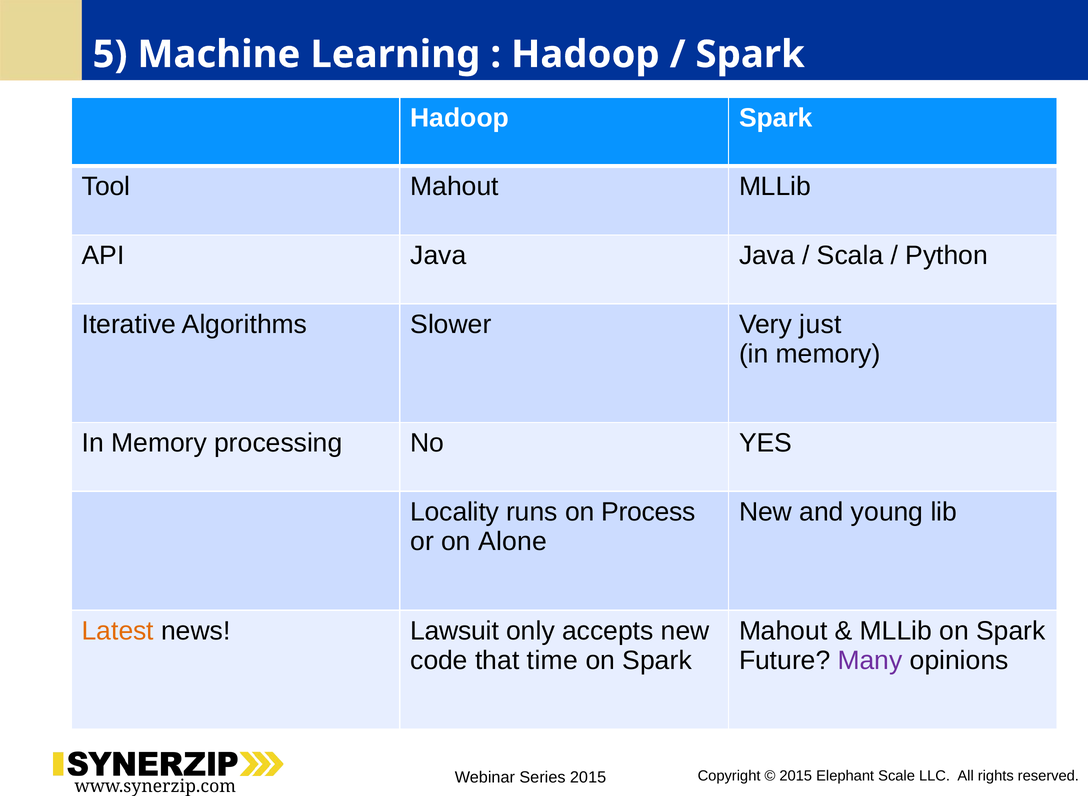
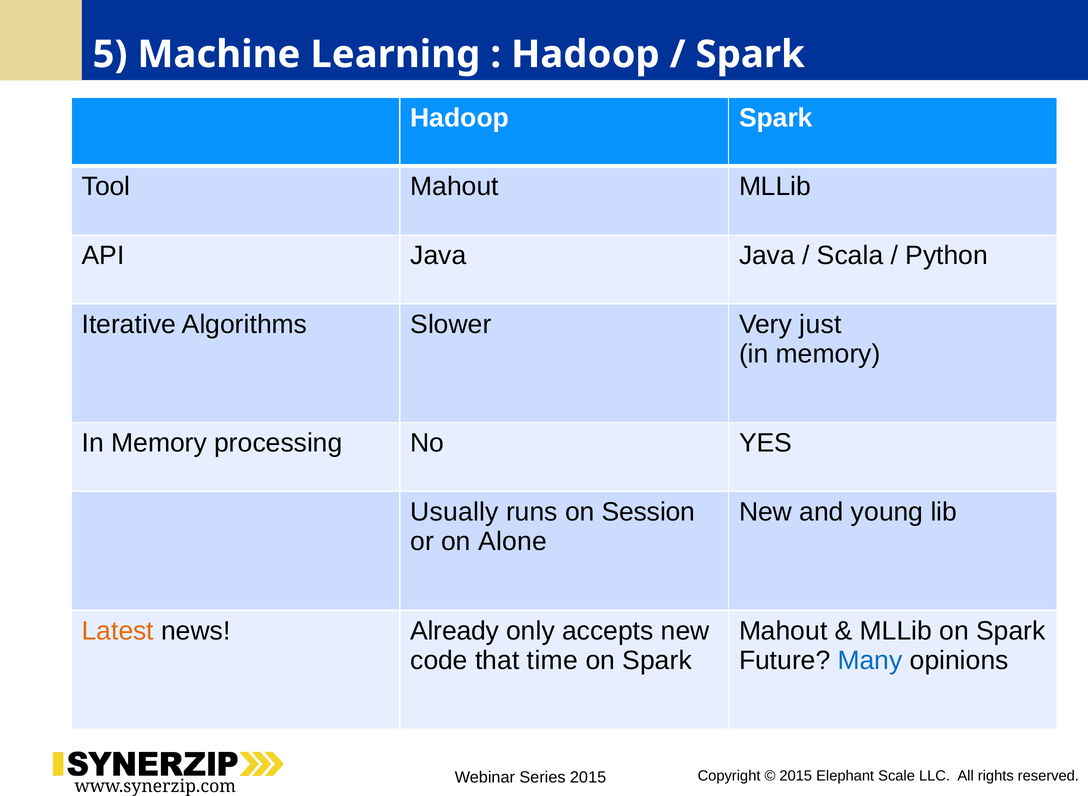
Locality: Locality -> Usually (454, 512)
Process: Process -> Session (648, 512)
Lawsuit: Lawsuit -> Already (455, 631)
Many colour: purple -> blue (870, 661)
